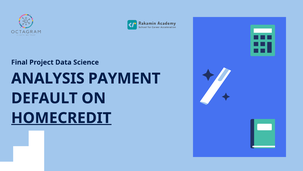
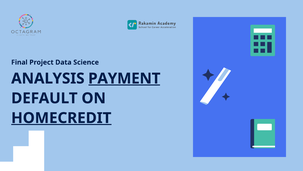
PAYMENT underline: none -> present (124, 78)
